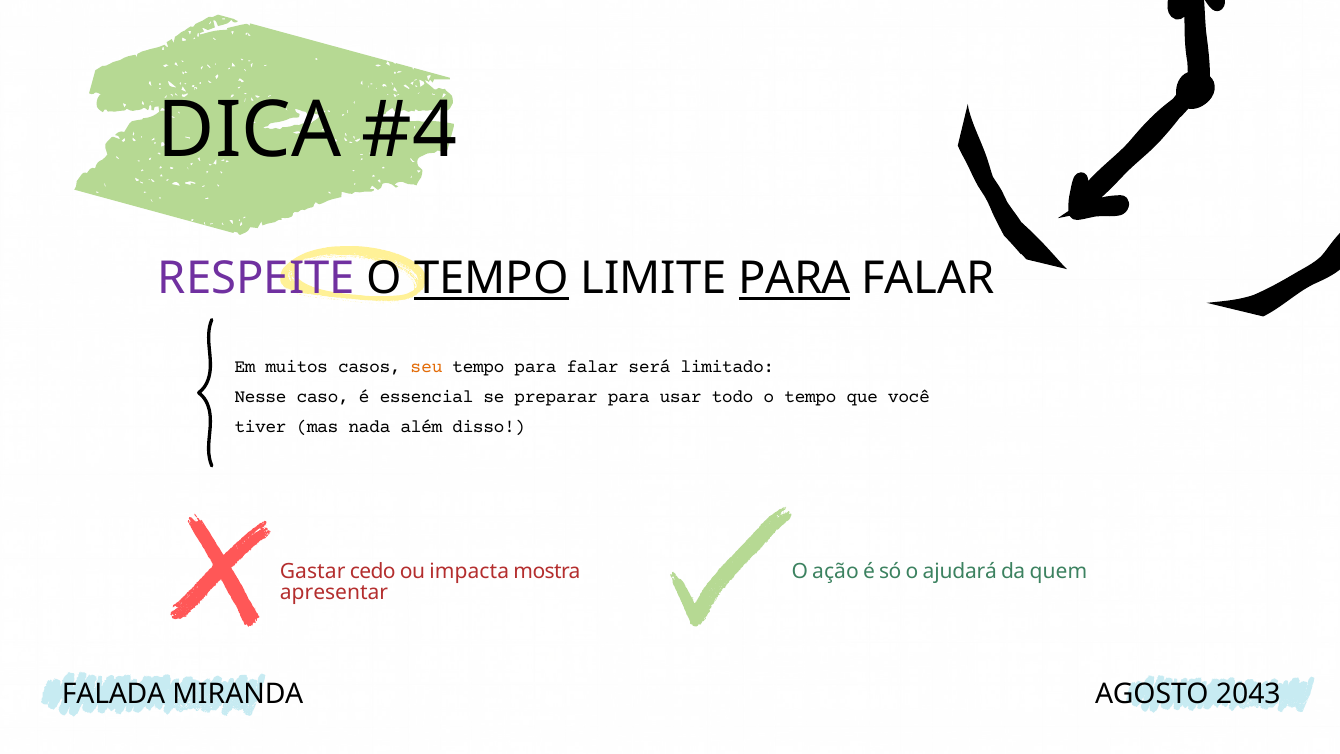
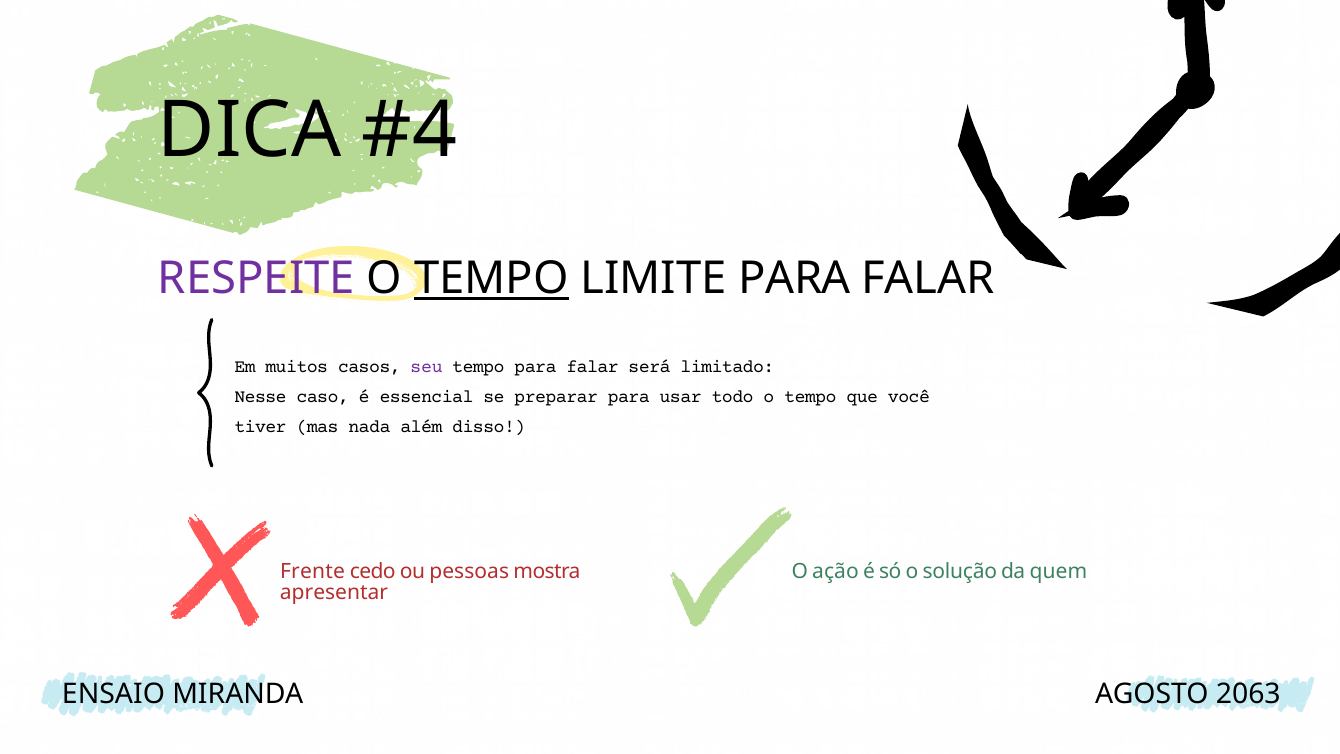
PARA underline: present -> none (795, 279)
seu colour: orange -> purple (427, 366)
Gastar: Gastar -> Frente (313, 571)
impacta: impacta -> pessoas (469, 571)
ajudará: ajudará -> solução (960, 571)
FALADA: FALADA -> ENSAIO (113, 694)
2043: 2043 -> 2063 (1248, 694)
